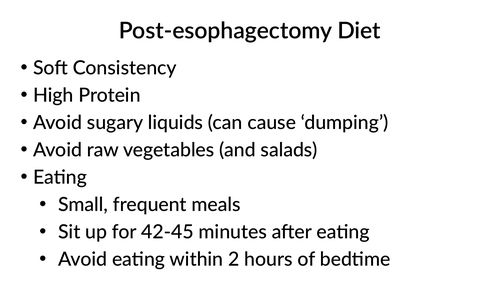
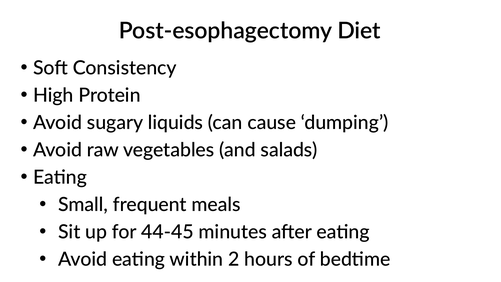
42-45: 42-45 -> 44-45 (167, 232)
